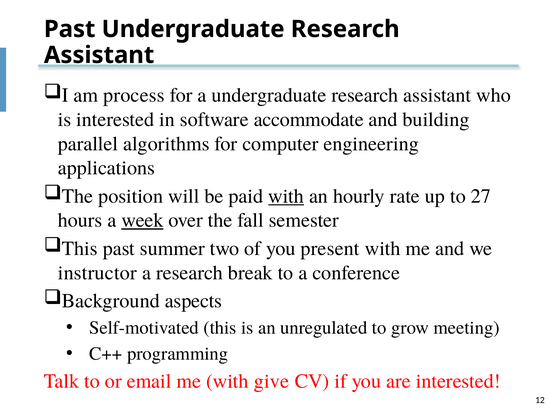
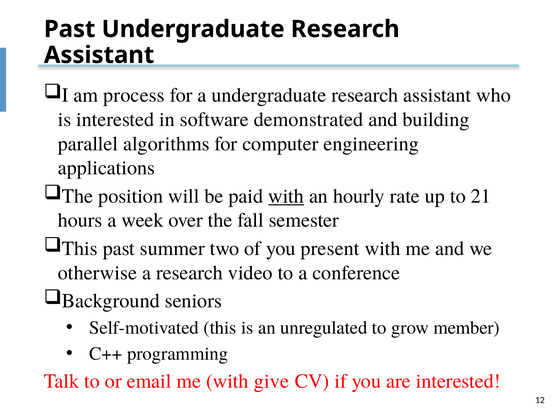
accommodate: accommodate -> demonstrated (308, 119)
27: 27 -> 21 (481, 196)
week underline: present -> none (142, 220)
instructor: instructor -> otherwise (97, 273)
break: break -> video (250, 273)
aspects: aspects -> seniors (193, 301)
meeting: meeting -> member (467, 328)
